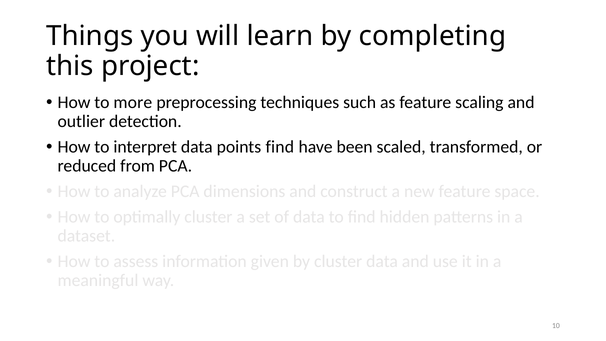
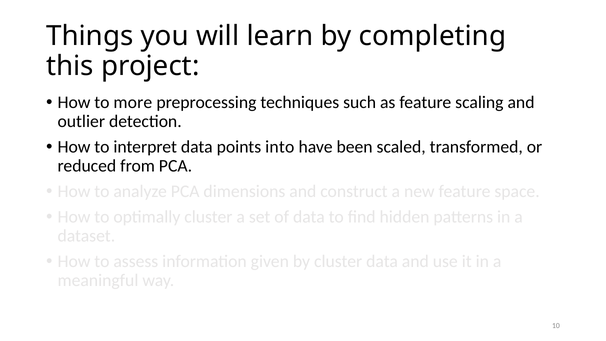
points find: find -> into (280, 147)
